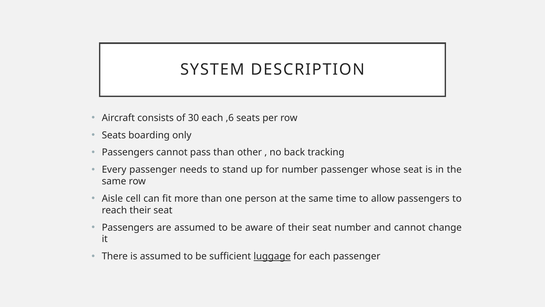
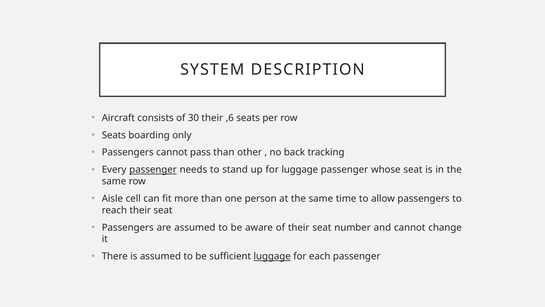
30 each: each -> their (212, 118)
passenger underline: none -> present (153, 169)
for number: number -> luggage (300, 169)
